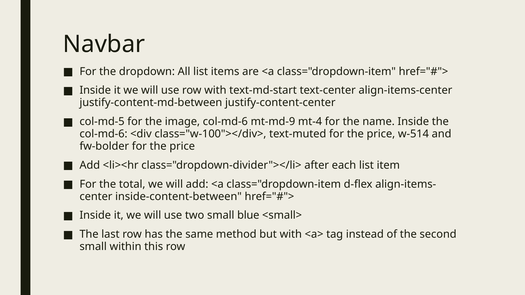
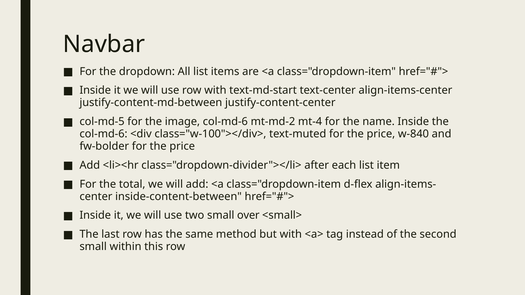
mt-md-9: mt-md-9 -> mt-md-2 (273, 122)
w-514: w-514 -> w-840 (413, 134)
blue: blue -> over (248, 216)
